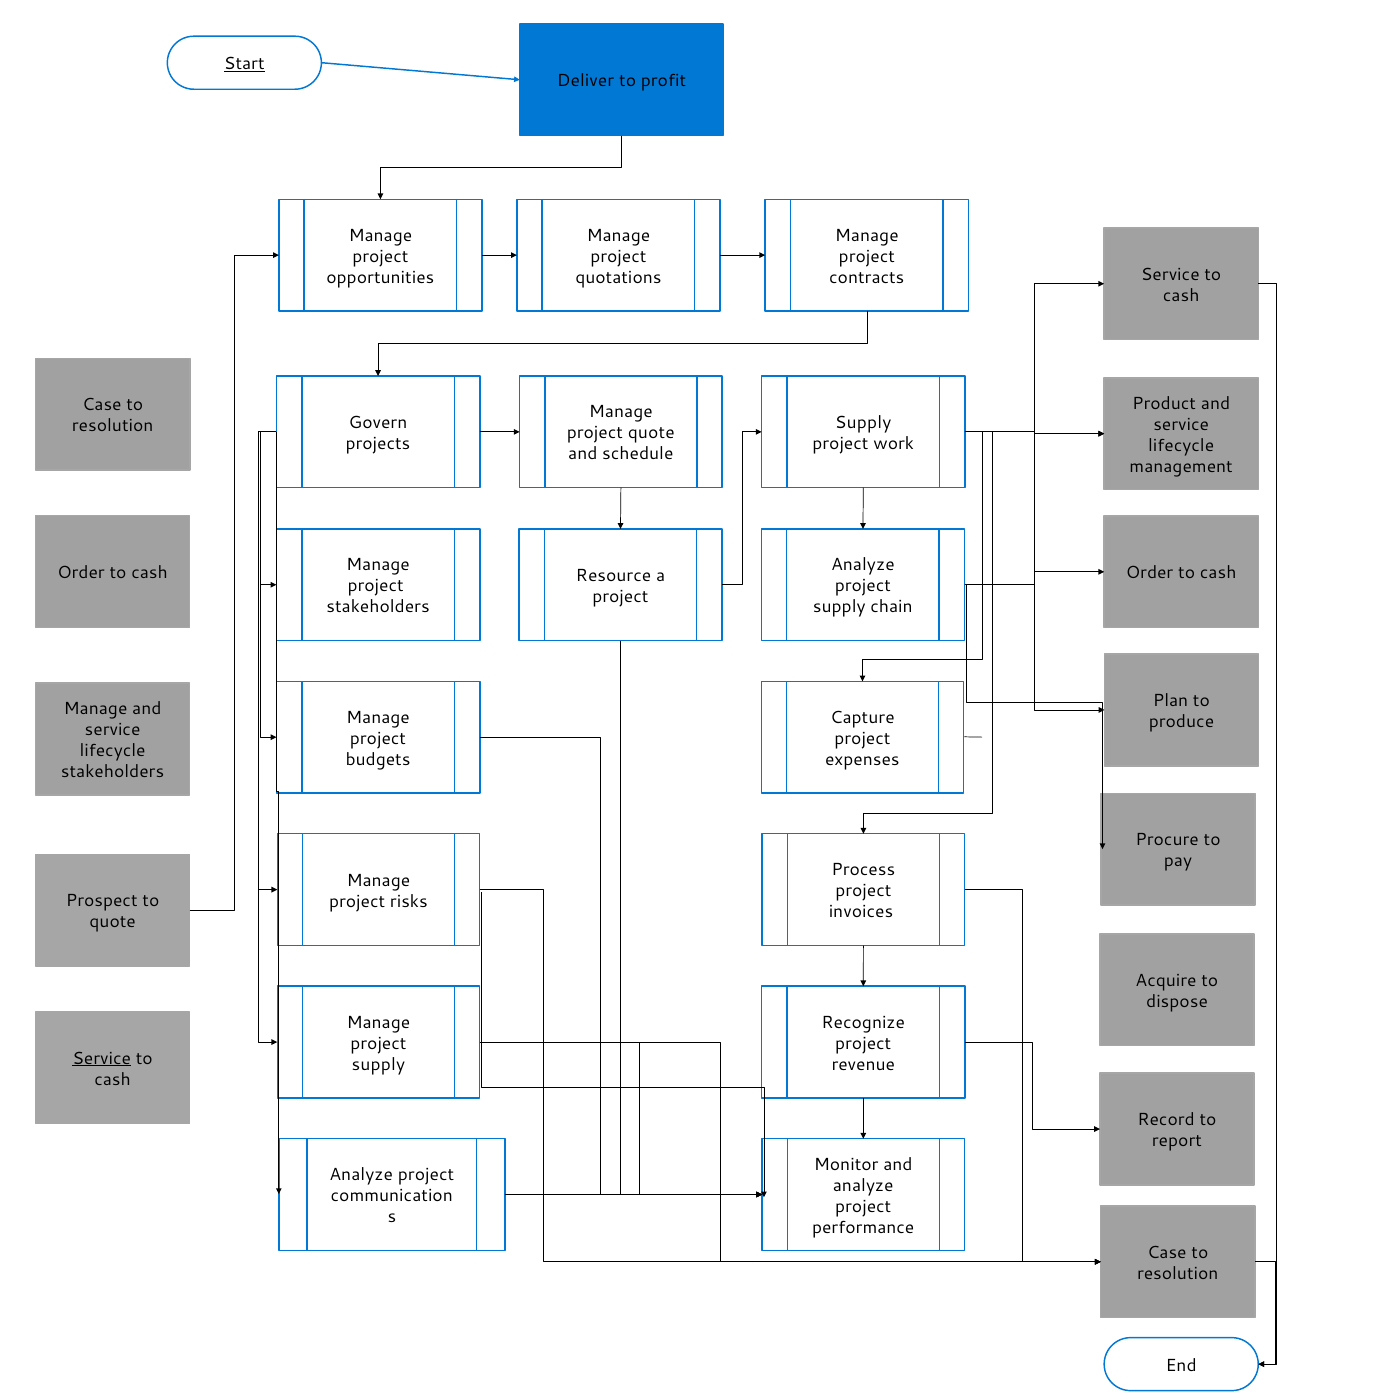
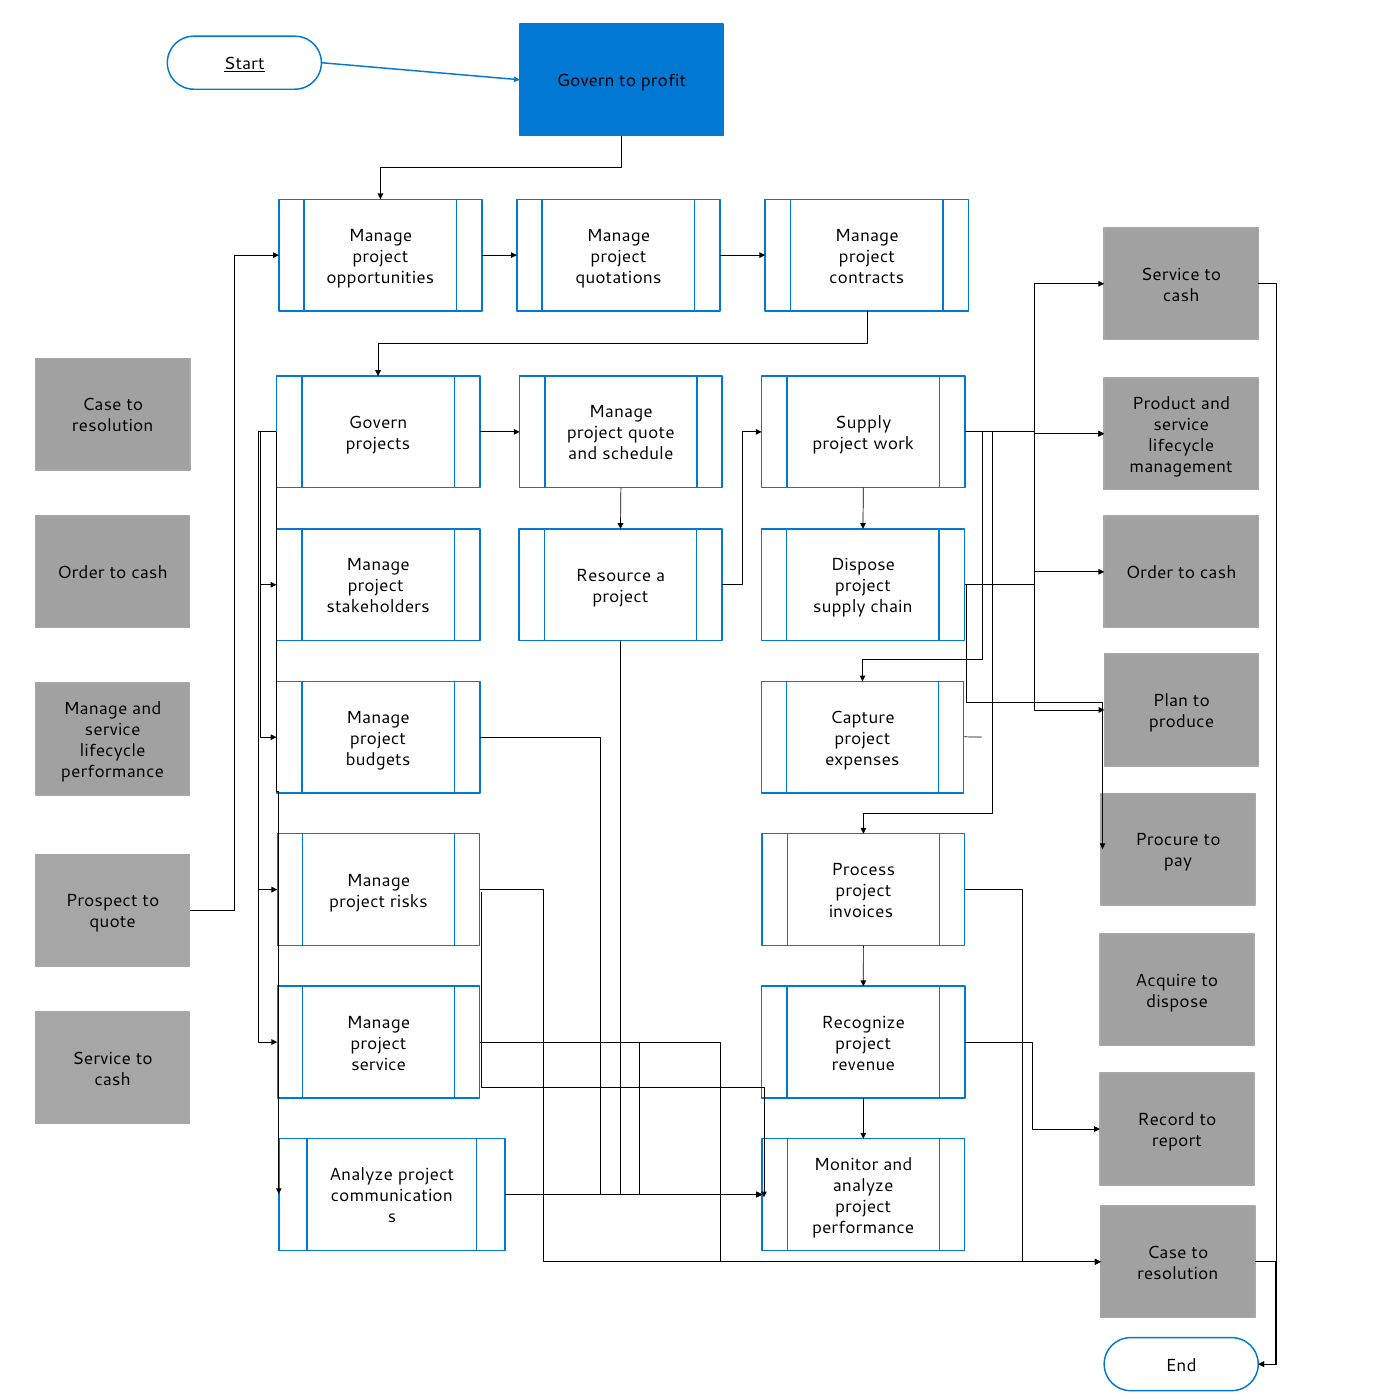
Deliver: Deliver -> Govern (586, 81)
Analyze: Analyze -> Dispose (863, 565)
stakeholders: stakeholders -> performance (113, 772)
Service underline: present -> none (102, 1058)
supply: supply -> service (379, 1064)
